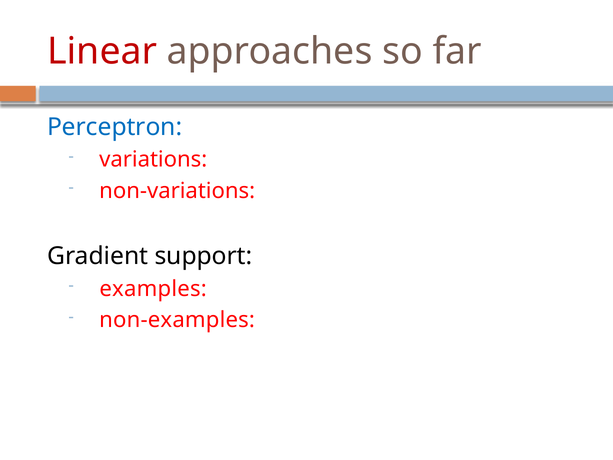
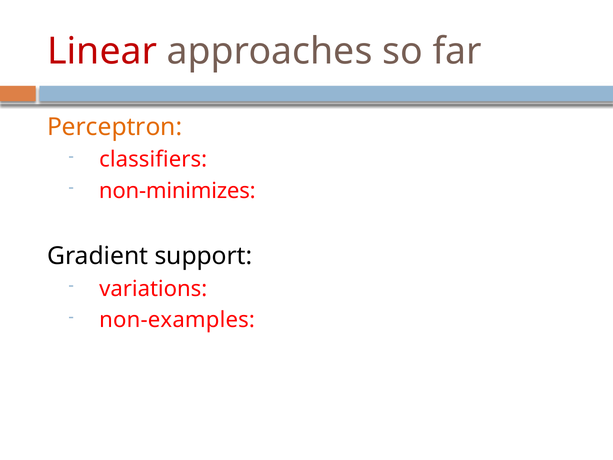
Perceptron colour: blue -> orange (115, 127)
variations: variations -> classifiers (153, 159)
non-variations: non-variations -> non-minimizes (177, 191)
examples: examples -> variations (153, 289)
